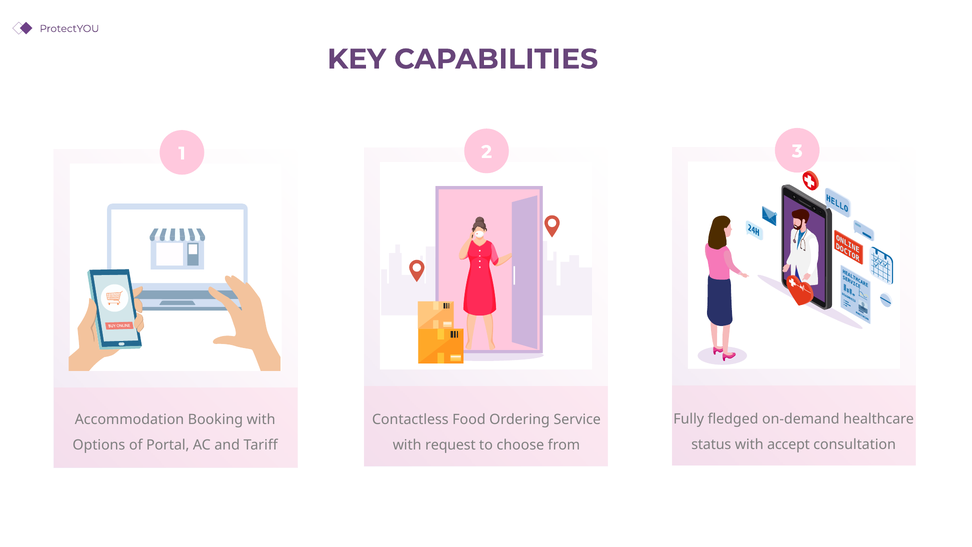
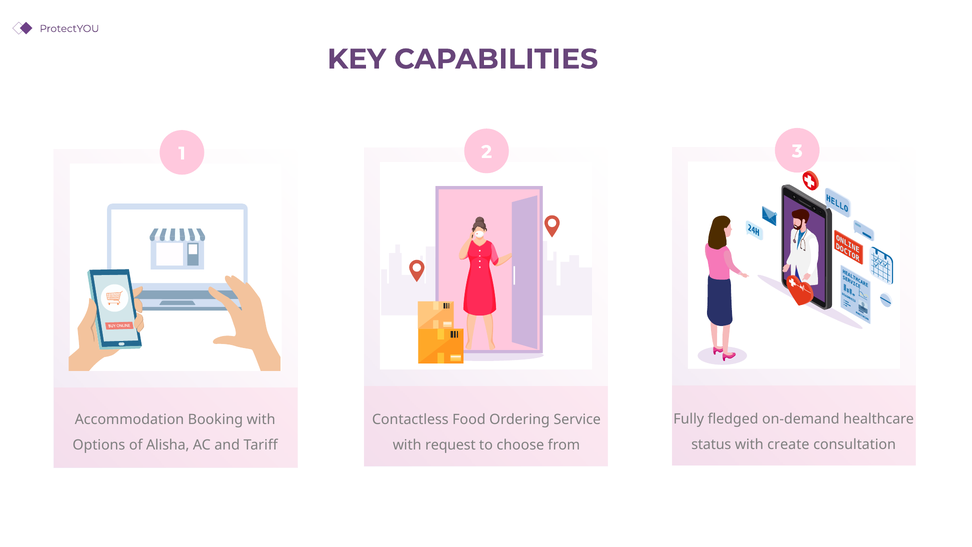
accept: accept -> create (788, 444)
Portal: Portal -> Alisha (168, 445)
